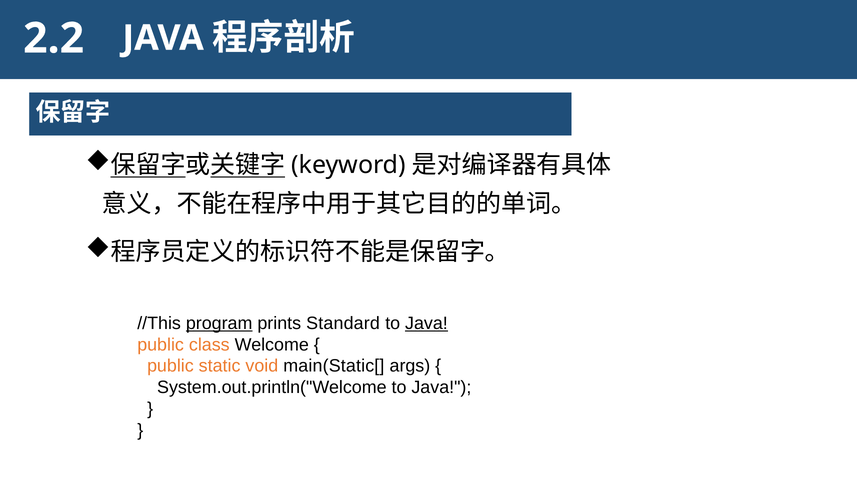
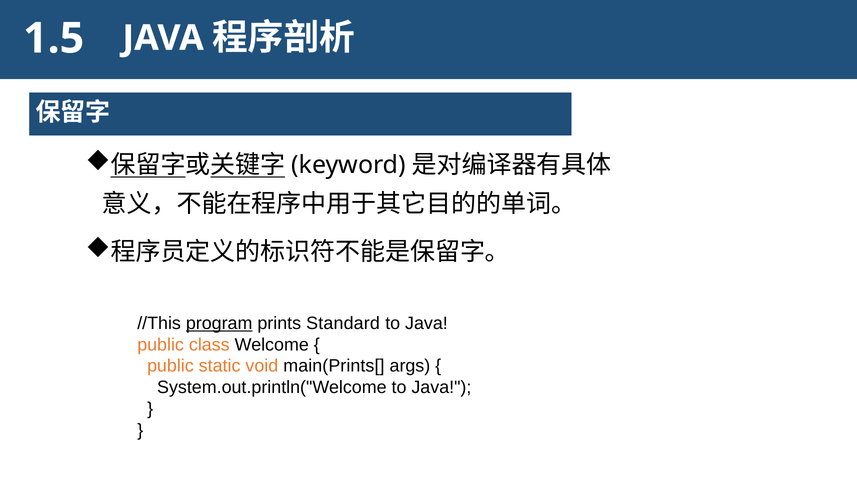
2.2: 2.2 -> 1.5 (54, 38)
Java underline: present -> none (426, 323)
main(Static[: main(Static[ -> main(Prints[ (334, 366)
